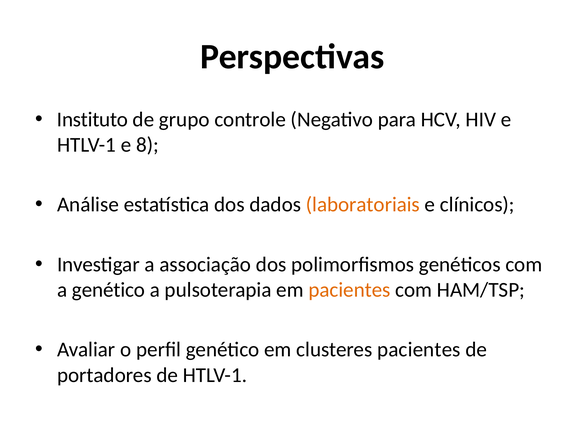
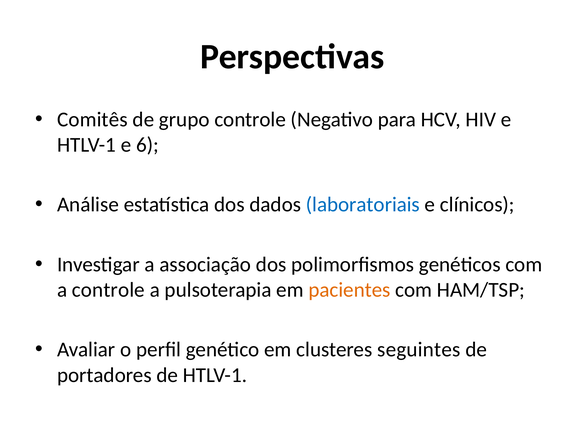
Instituto: Instituto -> Comitês (92, 119)
8: 8 -> 6 (147, 145)
laboratoriais colour: orange -> blue (363, 205)
a genético: genético -> controle (108, 290)
clusteres pacientes: pacientes -> seguintes (419, 349)
